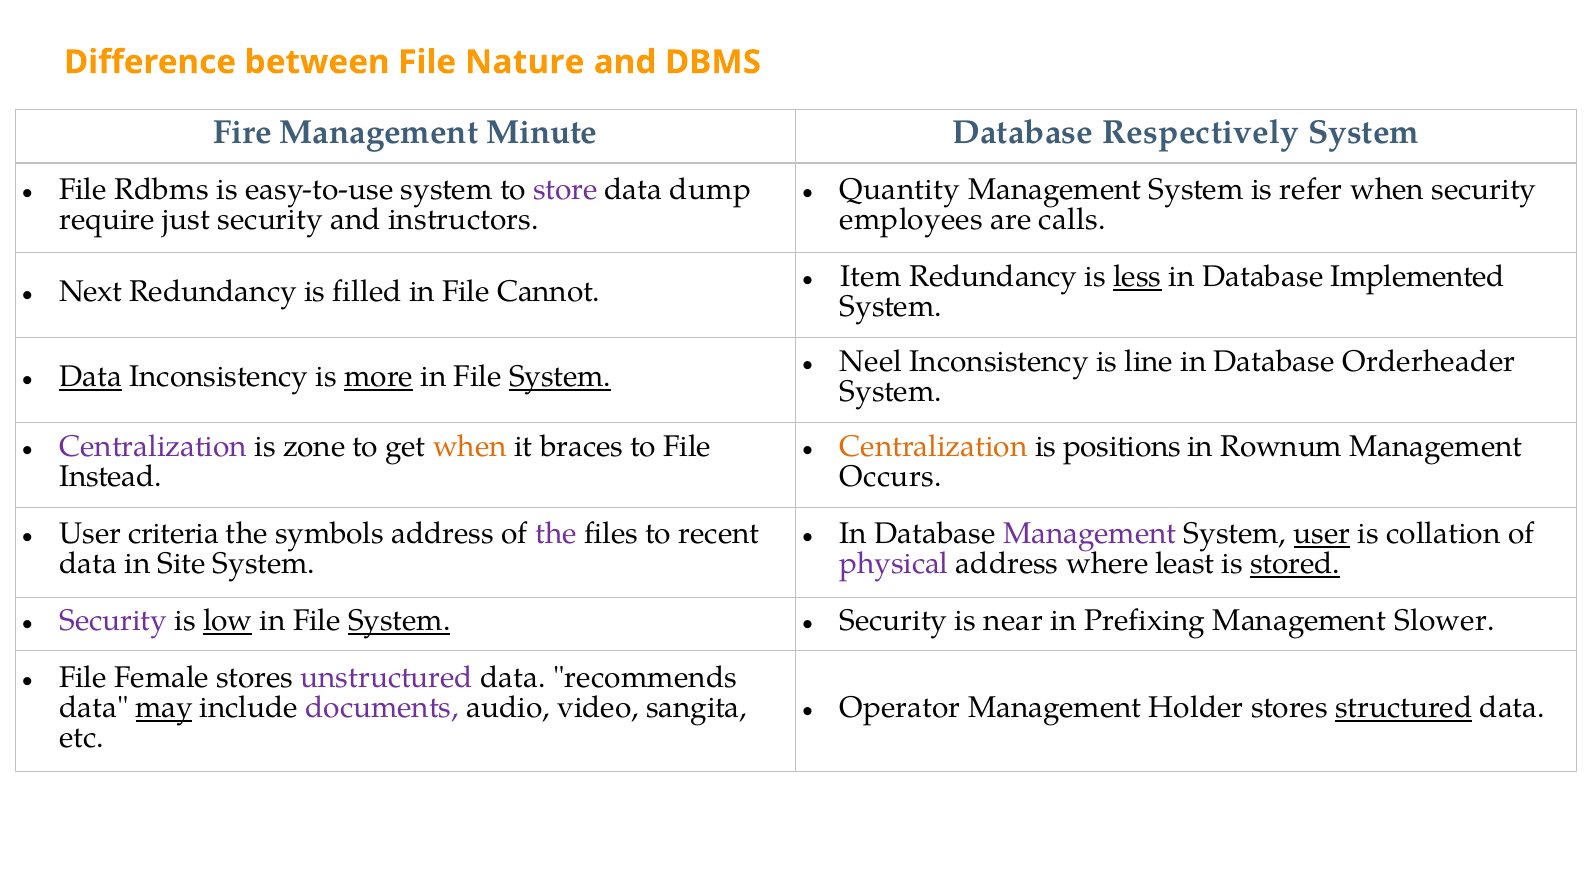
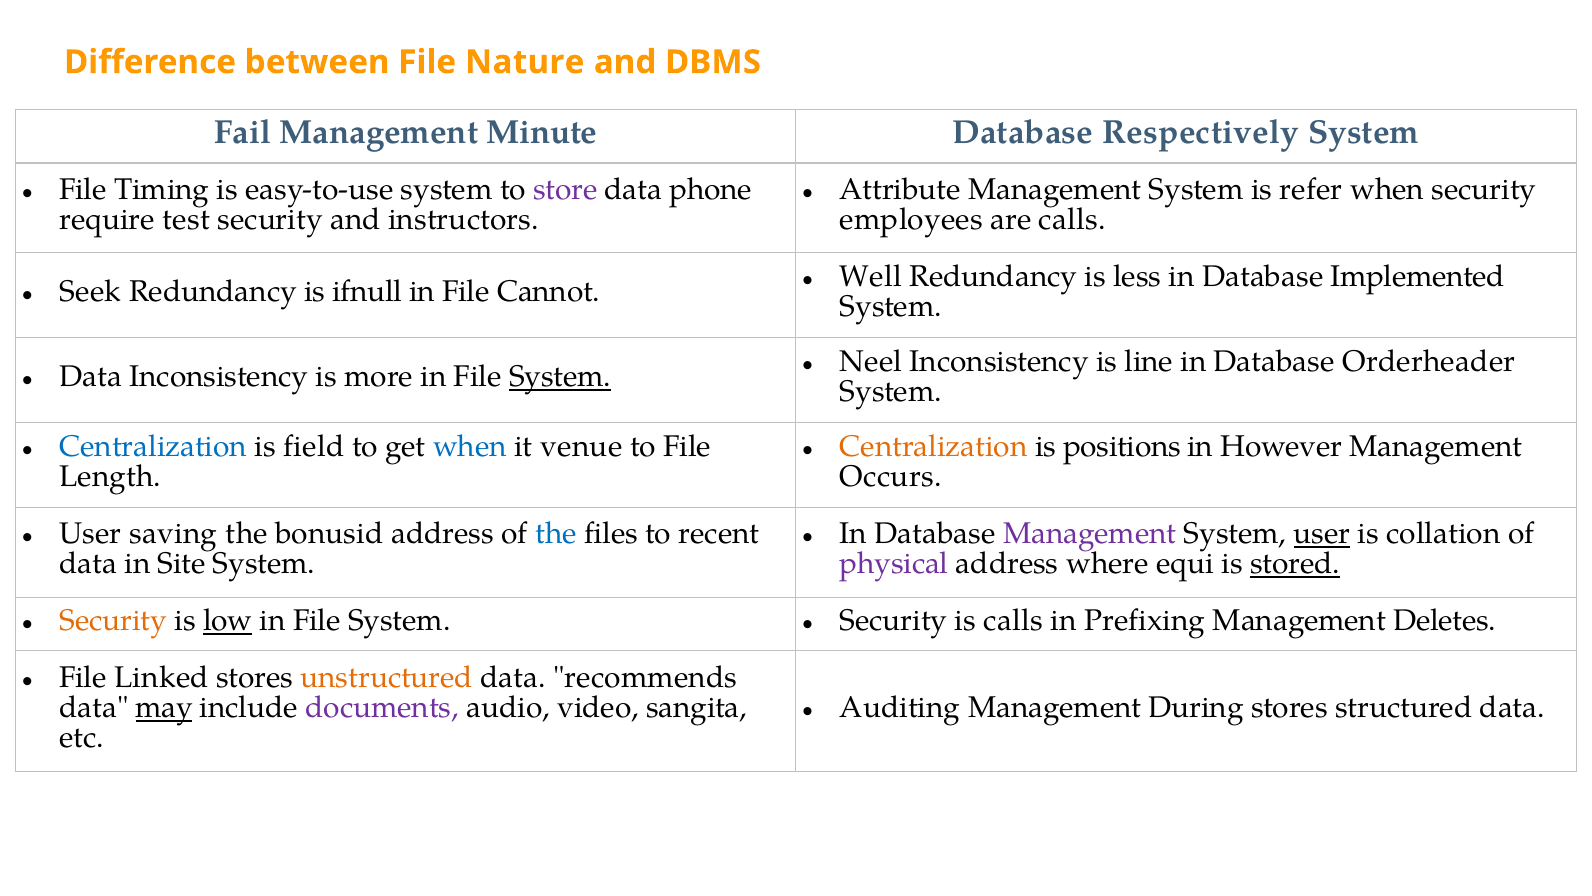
Fire: Fire -> Fail (243, 133)
Rdbms: Rdbms -> Timing (162, 190)
dump: dump -> phone (711, 190)
Quantity: Quantity -> Attribute (900, 190)
just: just -> test (186, 220)
Item: Item -> Well (871, 277)
less underline: present -> none (1137, 277)
Next: Next -> Seek (91, 292)
filled: filled -> ifnull (367, 292)
Data underline: present -> none (91, 377)
more underline: present -> none (379, 377)
Centralization colour: purple -> blue (153, 446)
zone: zone -> field (314, 446)
when colour: orange -> blue (470, 446)
braces: braces -> venue (582, 446)
Rownum: Rownum -> However (1281, 446)
Instead: Instead -> Length (110, 476)
criteria: criteria -> saving (173, 534)
symbols: symbols -> bonusid (329, 534)
the colour: purple -> blue (556, 534)
least: least -> equi (1185, 564)
Security colour: purple -> orange (113, 620)
System underline: present -> none (399, 620)
is near: near -> calls (1013, 620)
Slower: Slower -> Deletes (1445, 620)
Female: Female -> Linked (162, 678)
unstructured colour: purple -> orange (387, 678)
Operator: Operator -> Auditing (900, 708)
Holder: Holder -> During (1196, 708)
structured underline: present -> none (1404, 708)
